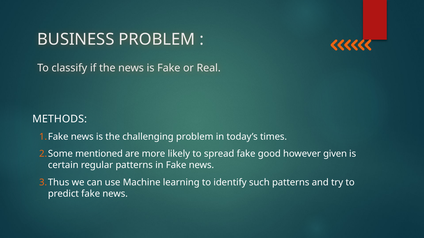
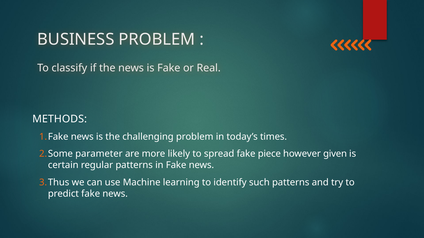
mentioned: mentioned -> parameter (99, 154)
good: good -> piece (269, 154)
